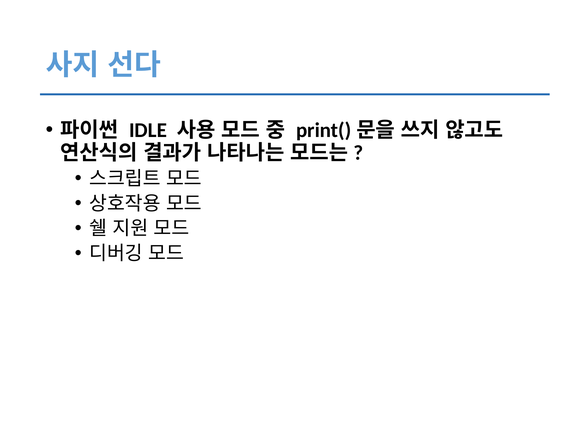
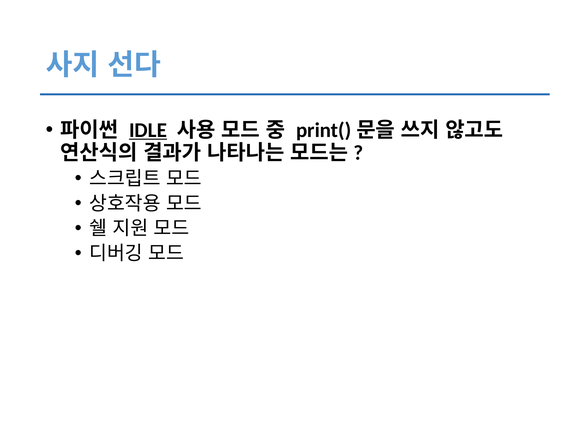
IDLE underline: none -> present (148, 130)
